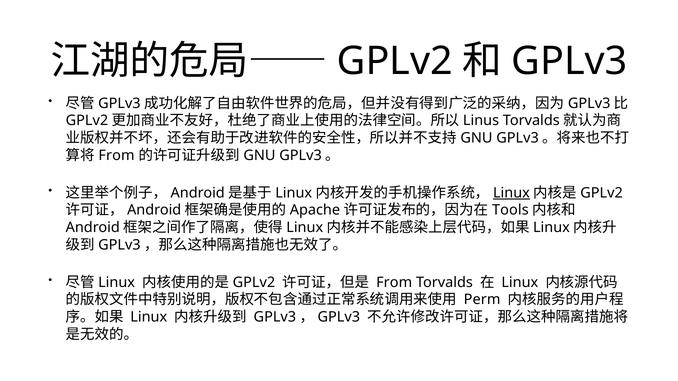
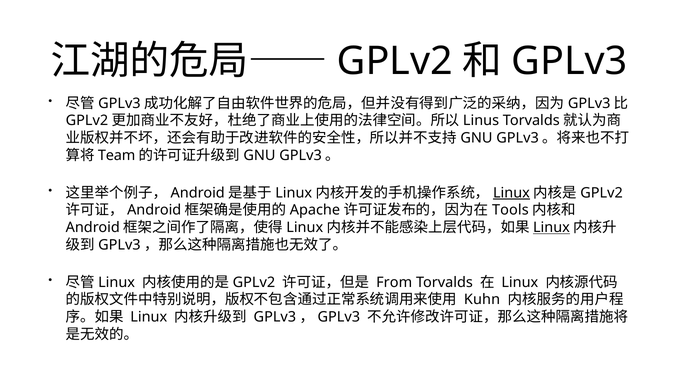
From: From -> Team (117, 156)
Linux underline: none -> present (551, 228)
Perm: Perm -> Kuhn (482, 300)
